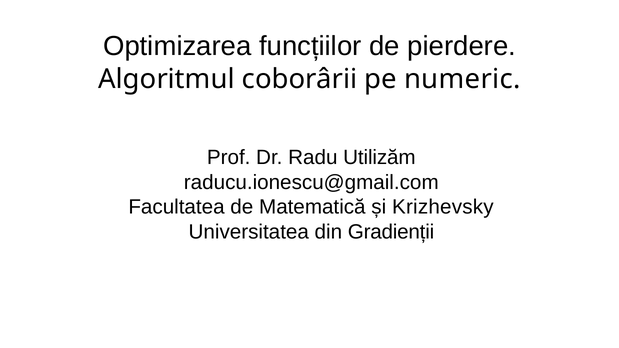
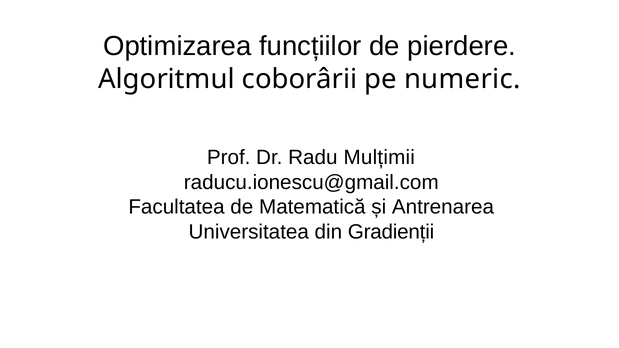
Utilizăm: Utilizăm -> Mulțimii (379, 158)
Krizhevsky: Krizhevsky -> Antrenarea (443, 207)
